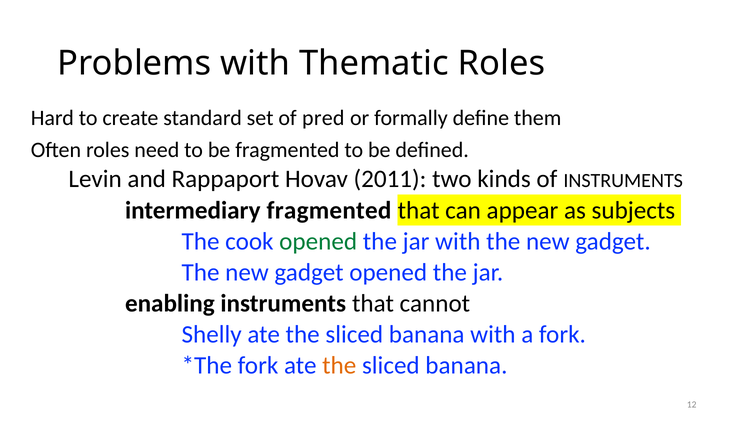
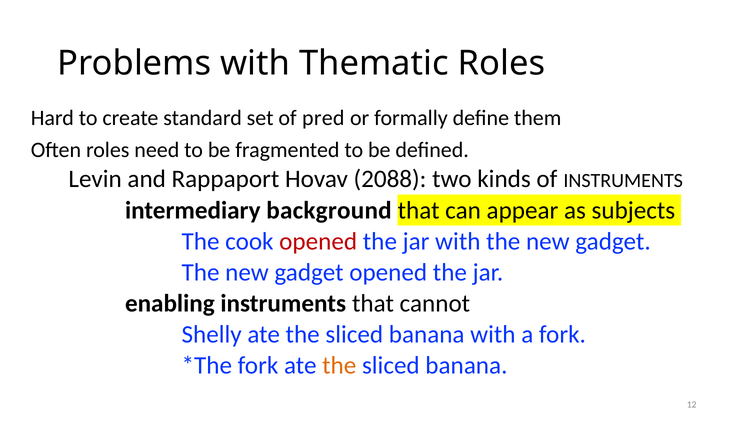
2011: 2011 -> 2088 (390, 179)
intermediary fragmented: fragmented -> background (329, 210)
opened colour: green -> red (318, 241)
